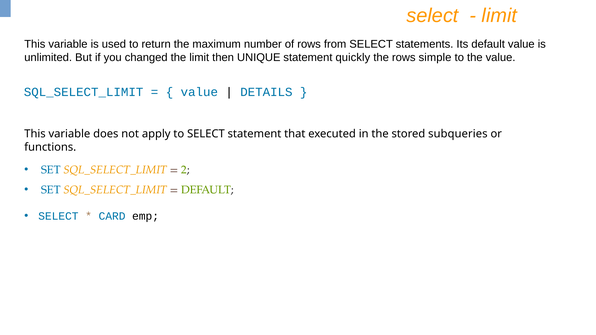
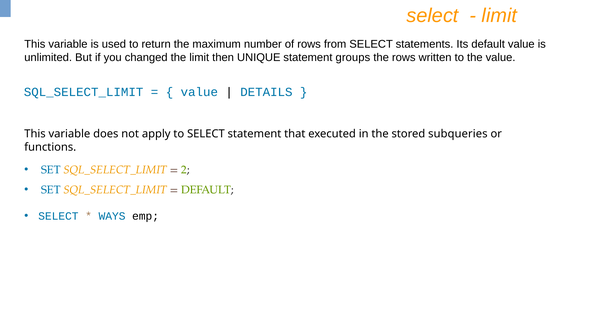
quickly: quickly -> groups (353, 57)
simple: simple -> written (435, 57)
CARD: CARD -> WAYS (112, 216)
